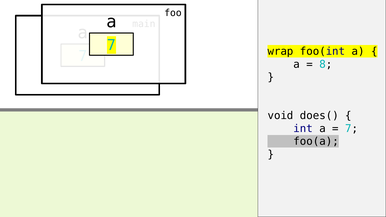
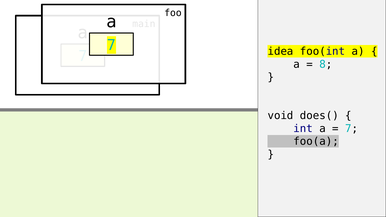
wrap: wrap -> idea (281, 51)
